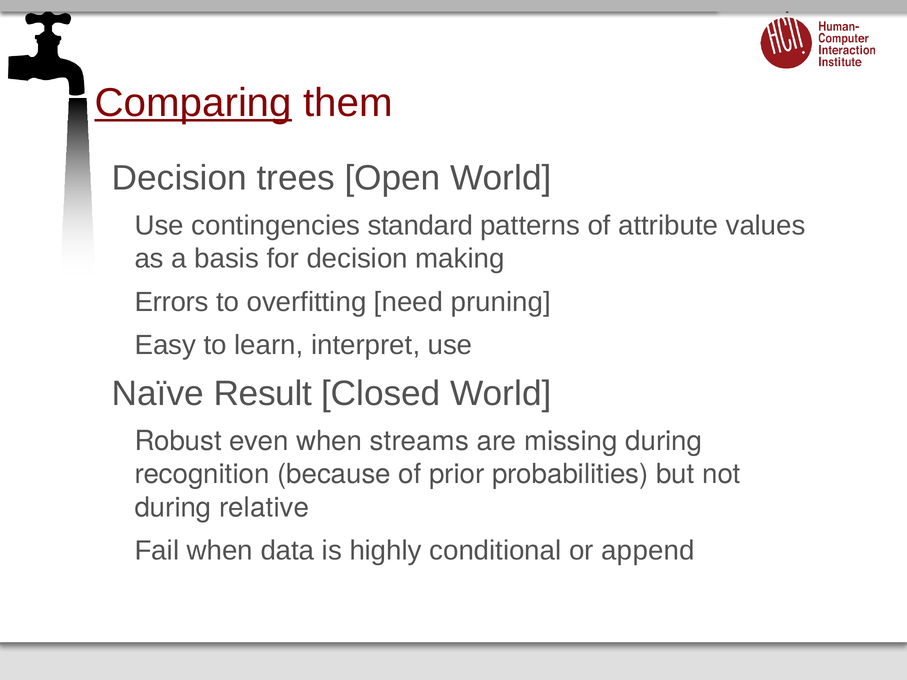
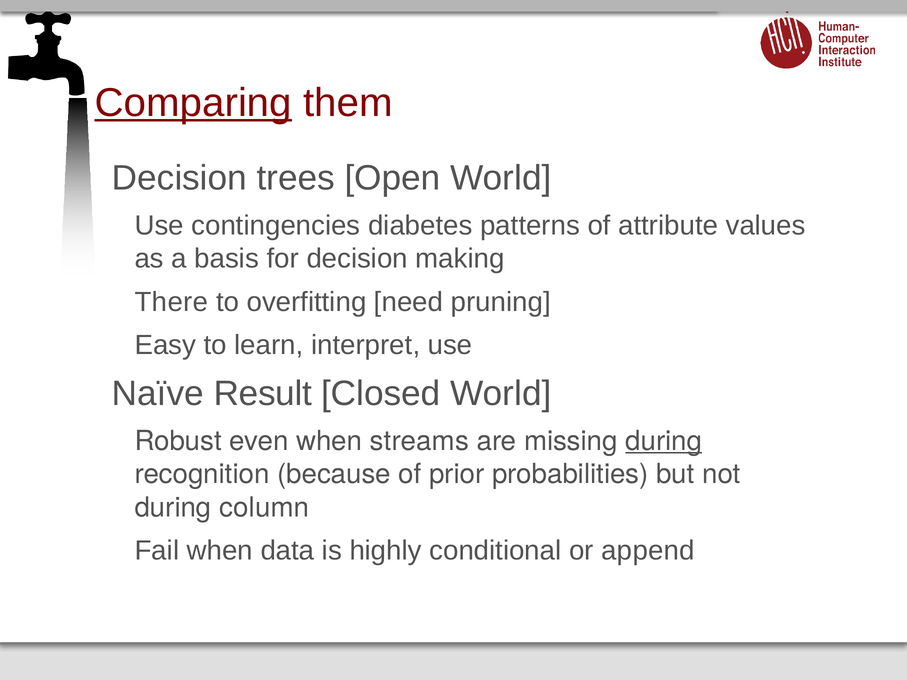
standard: standard -> diabetes (420, 225)
Errors: Errors -> There (171, 302)
during underline: none -> present (664, 441)
relative: relative -> column (264, 508)
